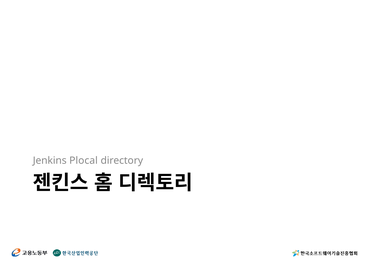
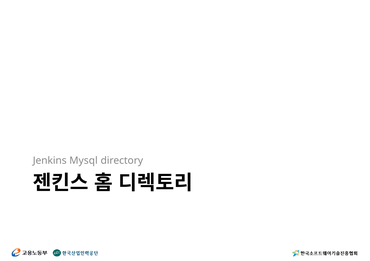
Plocal: Plocal -> Mysql (84, 161)
